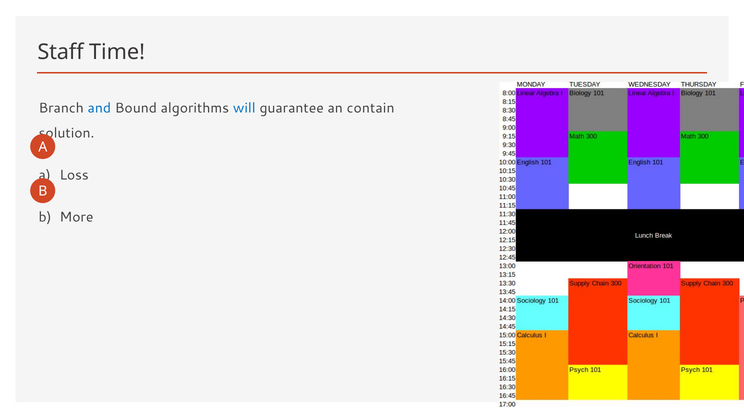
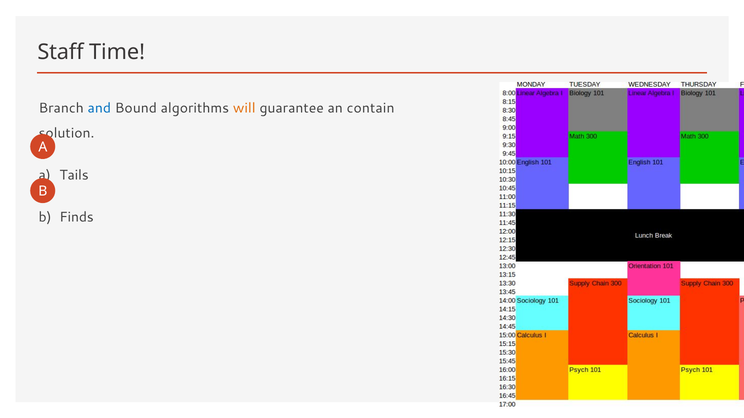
will colour: blue -> orange (244, 108)
Loss: Loss -> Tails (74, 175)
More: More -> Finds (77, 218)
